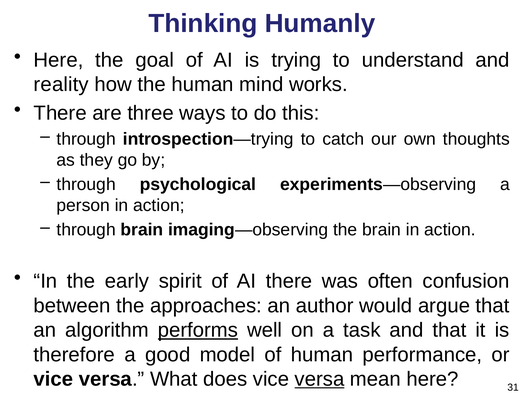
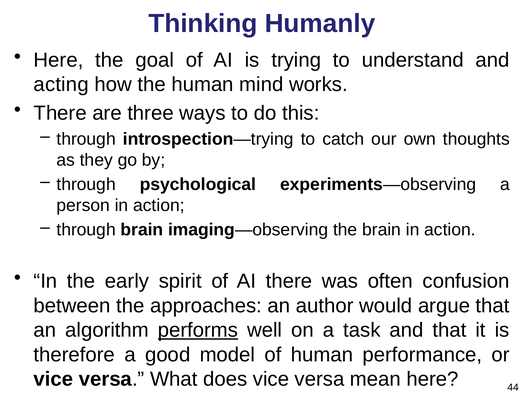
reality: reality -> acting (61, 84)
versa underline: present -> none (319, 379)
31: 31 -> 44 (513, 387)
